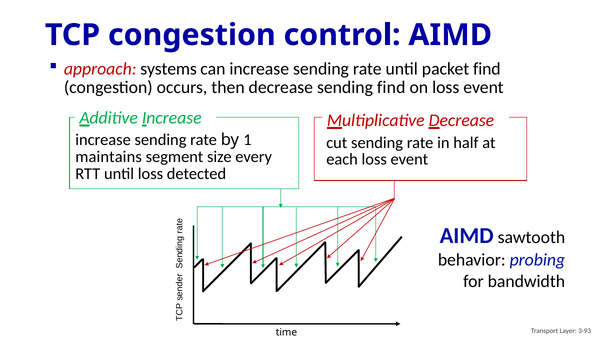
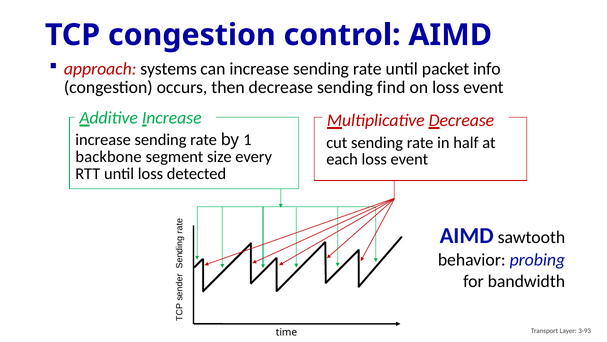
packet find: find -> info (487, 69)
maintains: maintains -> backbone (109, 157)
